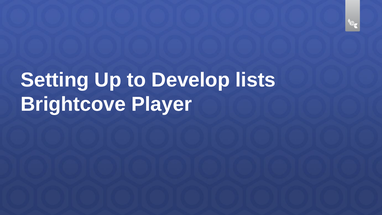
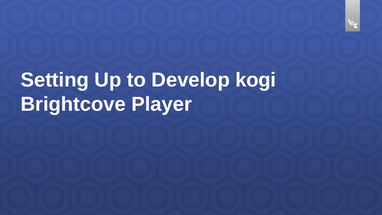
lists: lists -> kogi (256, 80)
